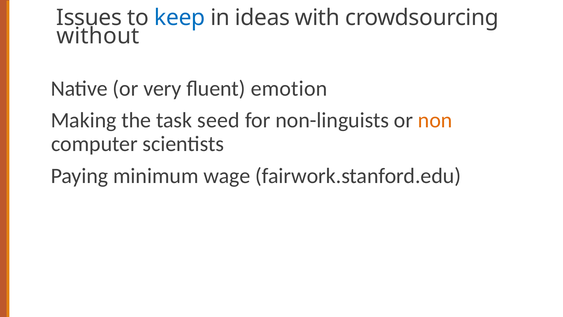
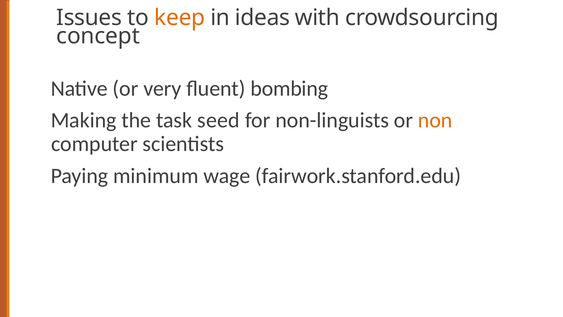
keep colour: blue -> orange (180, 17)
without: without -> concept (98, 36)
emotion: emotion -> bombing (289, 88)
